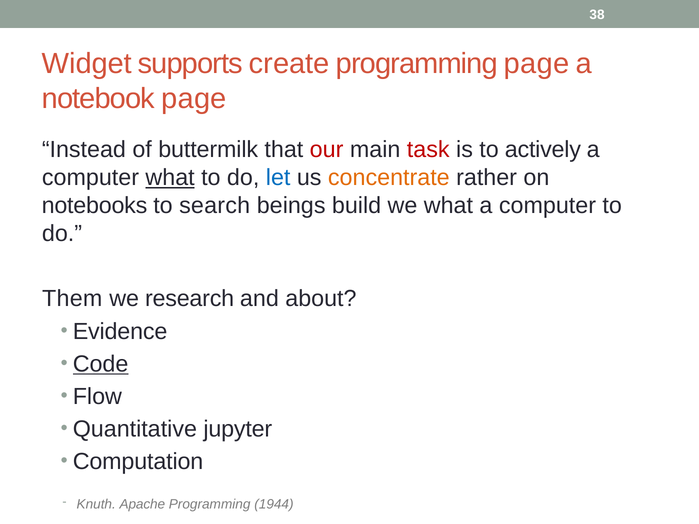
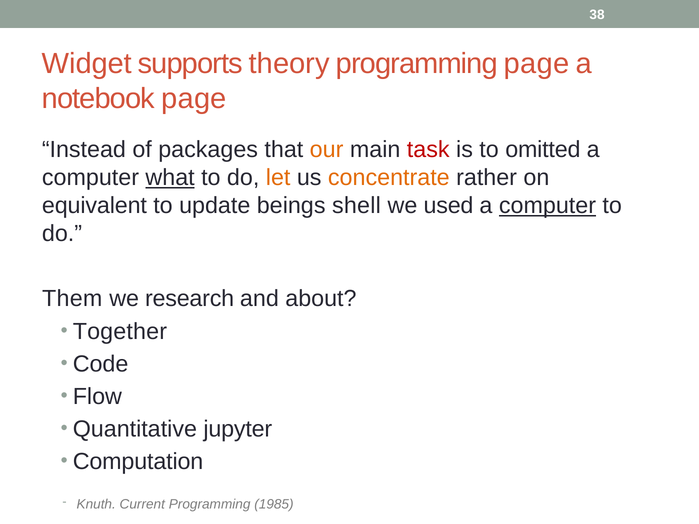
create: create -> theory (289, 64)
buttermilk: buttermilk -> packages (208, 150)
our colour: red -> orange (327, 150)
actively: actively -> omitted (543, 150)
let colour: blue -> orange (278, 178)
notebooks: notebooks -> equivalent (94, 206)
search: search -> update (215, 206)
build: build -> shell (356, 206)
we what: what -> used (449, 206)
computer underline: none -> present (547, 206)
Evidence: Evidence -> Together (120, 332)
Code underline: present -> none (101, 364)
Apache: Apache -> Current (142, 504)
1944: 1944 -> 1985 (274, 504)
